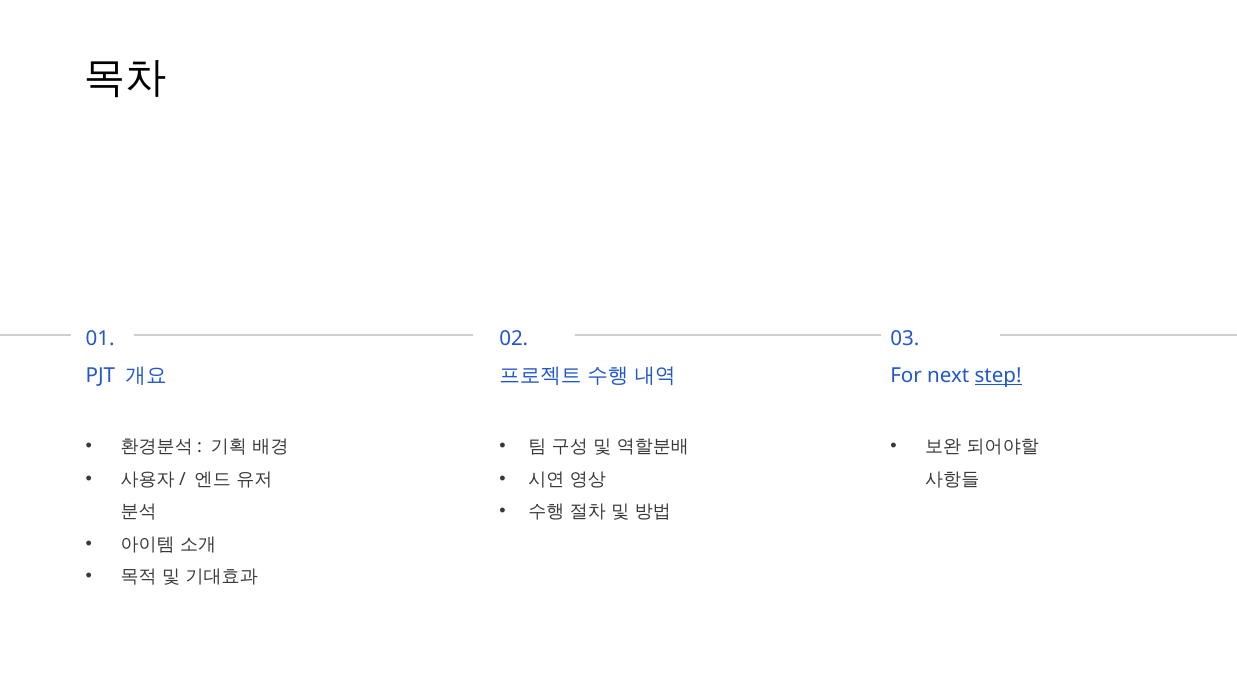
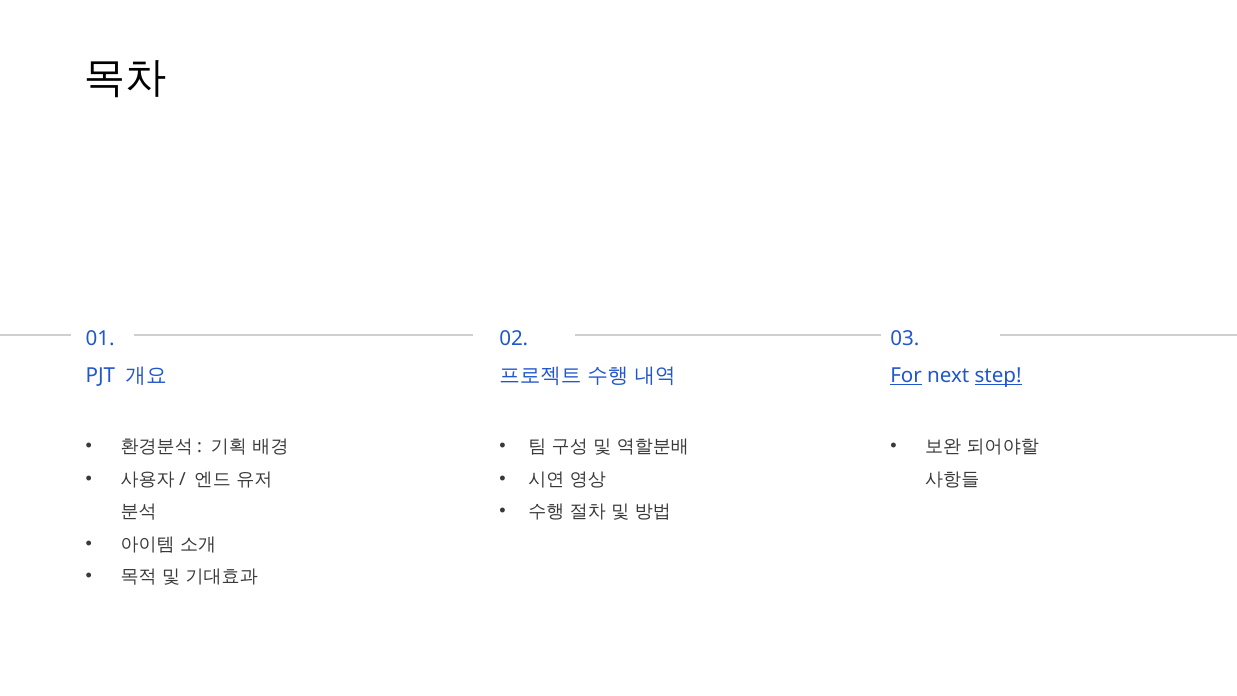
For underline: none -> present (906, 376)
